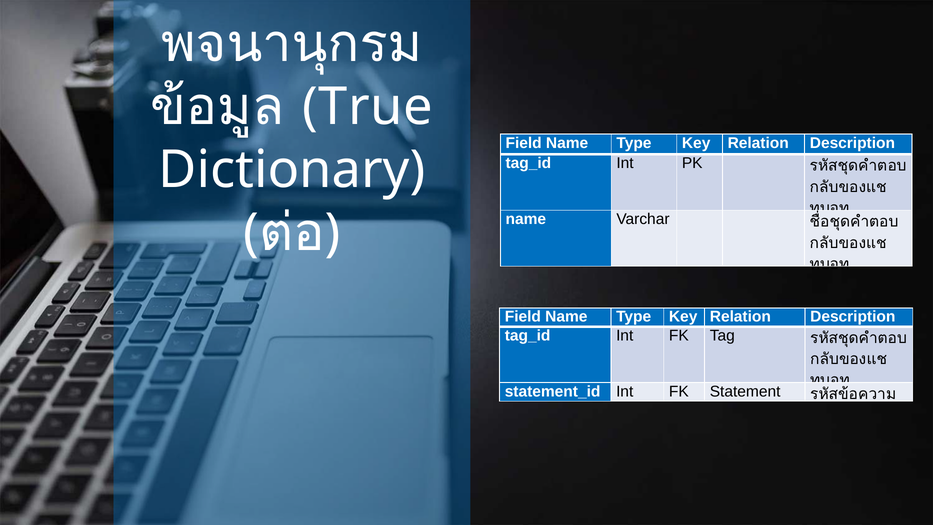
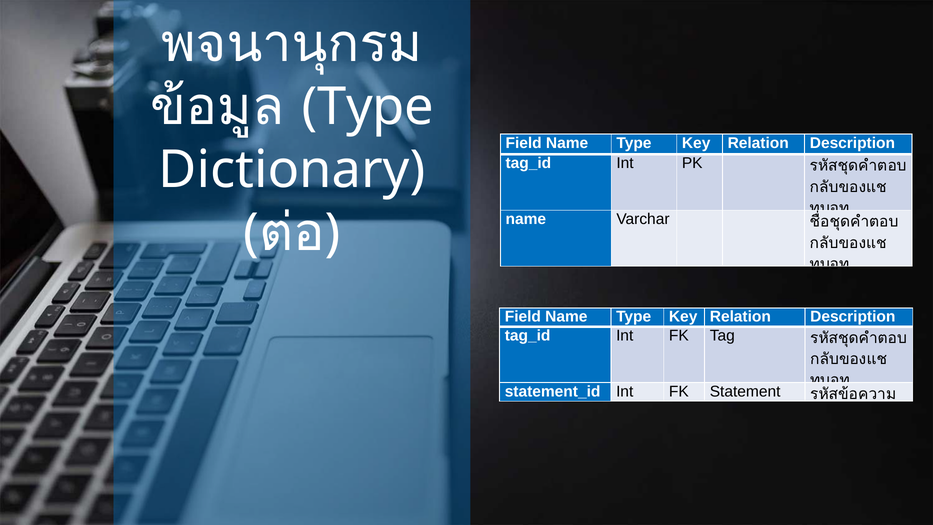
True: True -> Type (368, 107)
